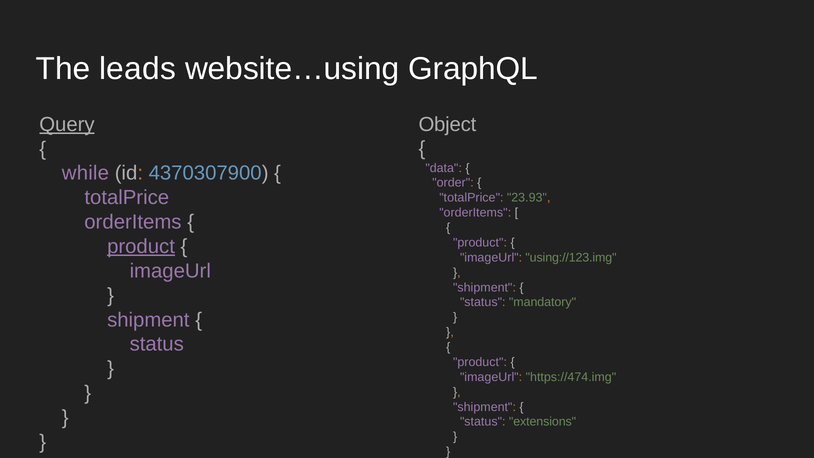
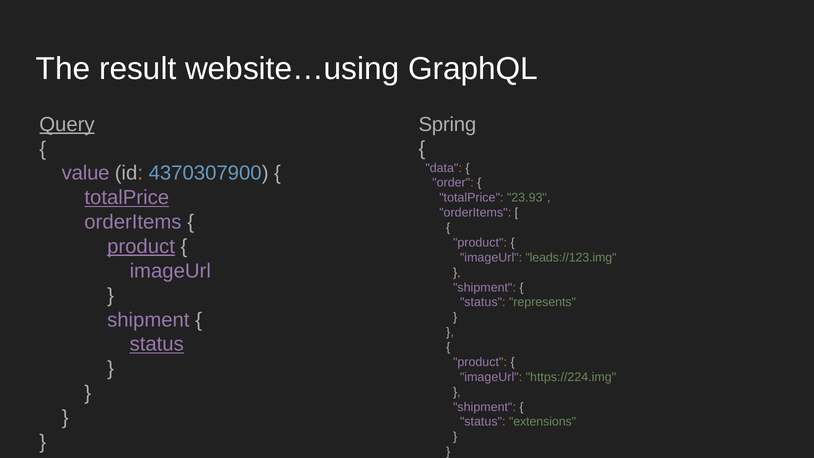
leads: leads -> result (138, 69)
Object: Object -> Spring (447, 124)
while: while -> value (86, 173)
totalPrice underline: none -> present (127, 198)
using://123.img: using://123.img -> leads://123.img (571, 257)
mandatory: mandatory -> represents (542, 302)
status underline: none -> present (157, 344)
https://474.img: https://474.img -> https://224.img (571, 377)
